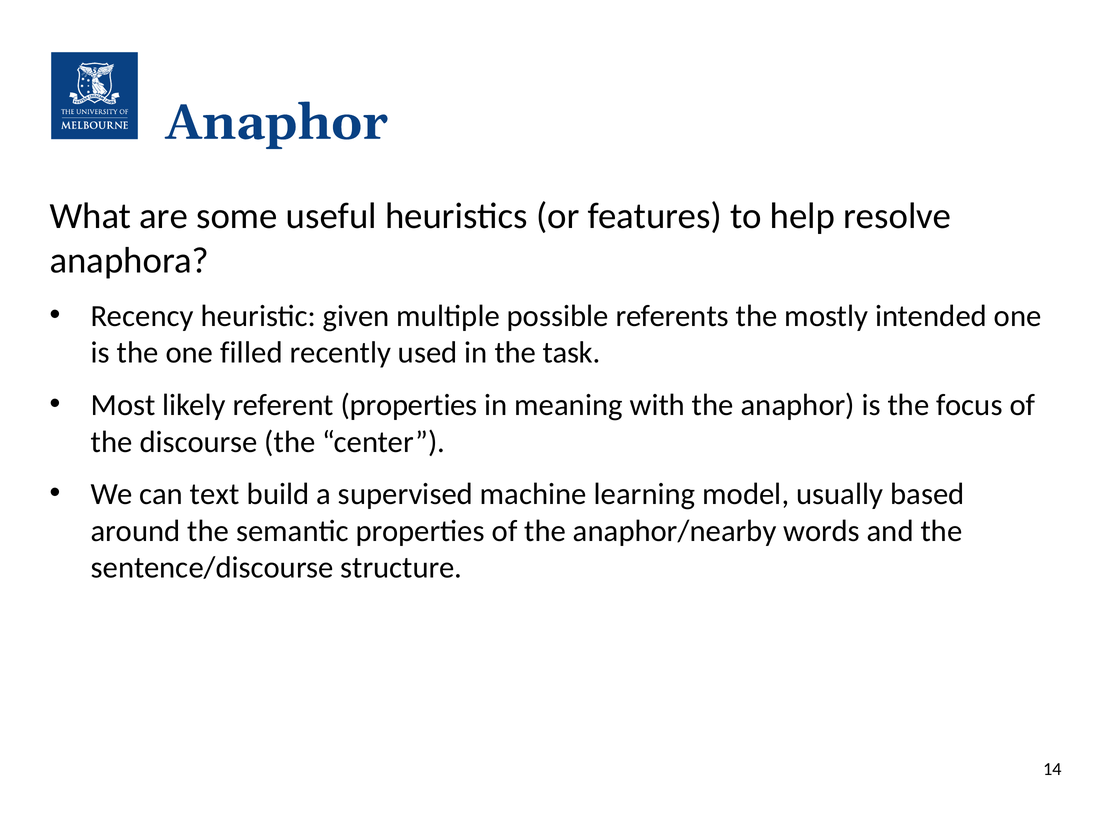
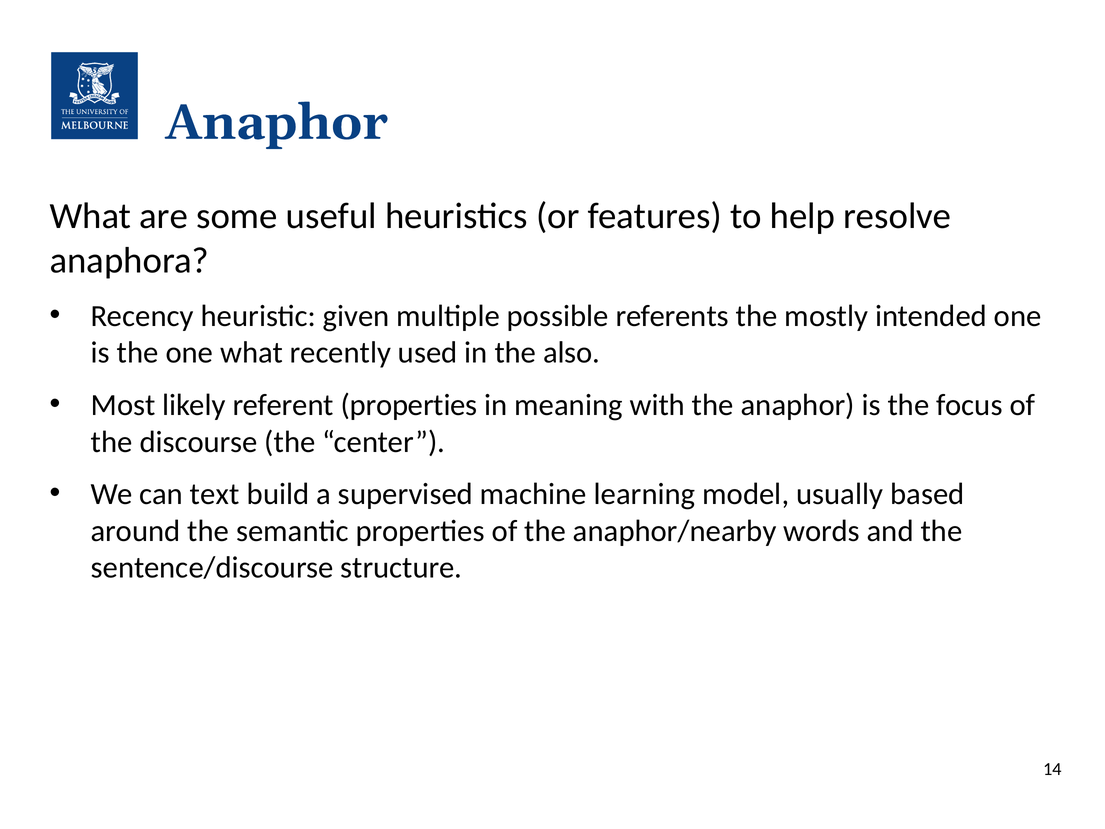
one filled: filled -> what (252, 353)
task: task -> also (572, 353)
